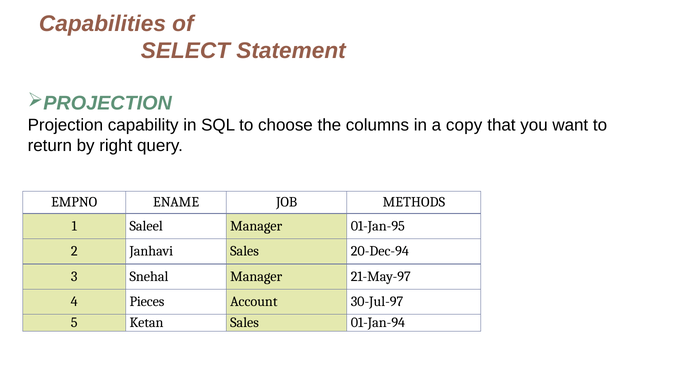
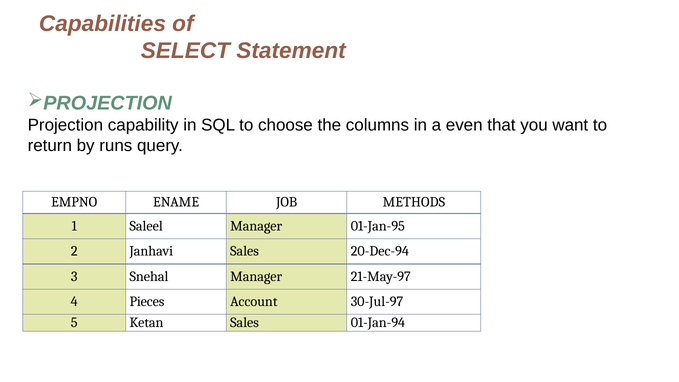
copy: copy -> even (464, 125)
right: right -> runs (116, 145)
